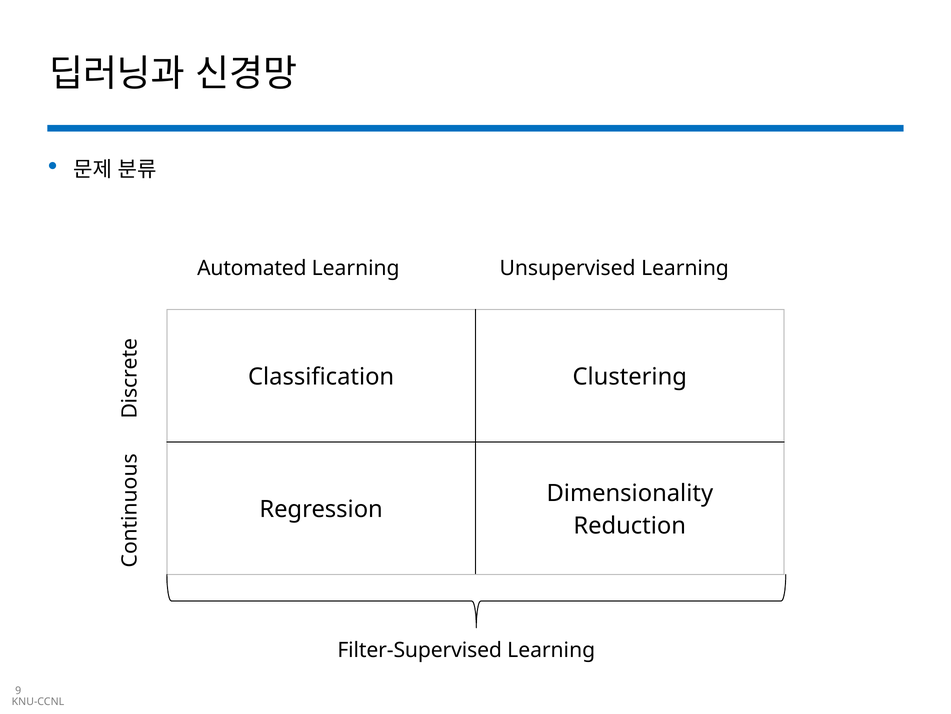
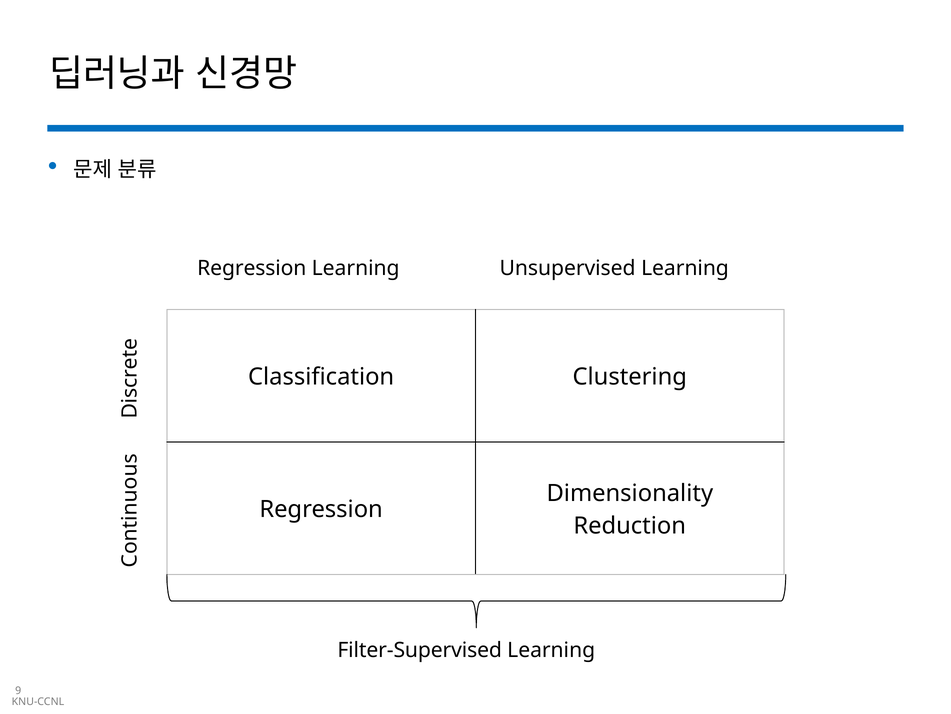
Automated: Automated -> Regression (252, 268)
